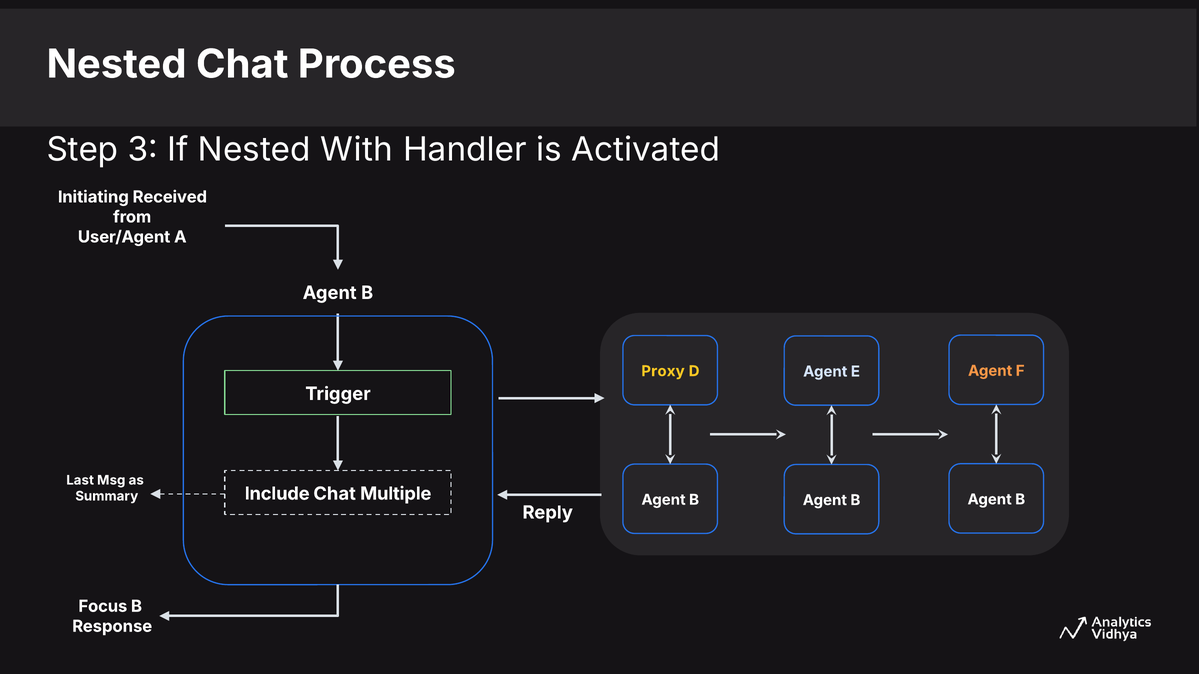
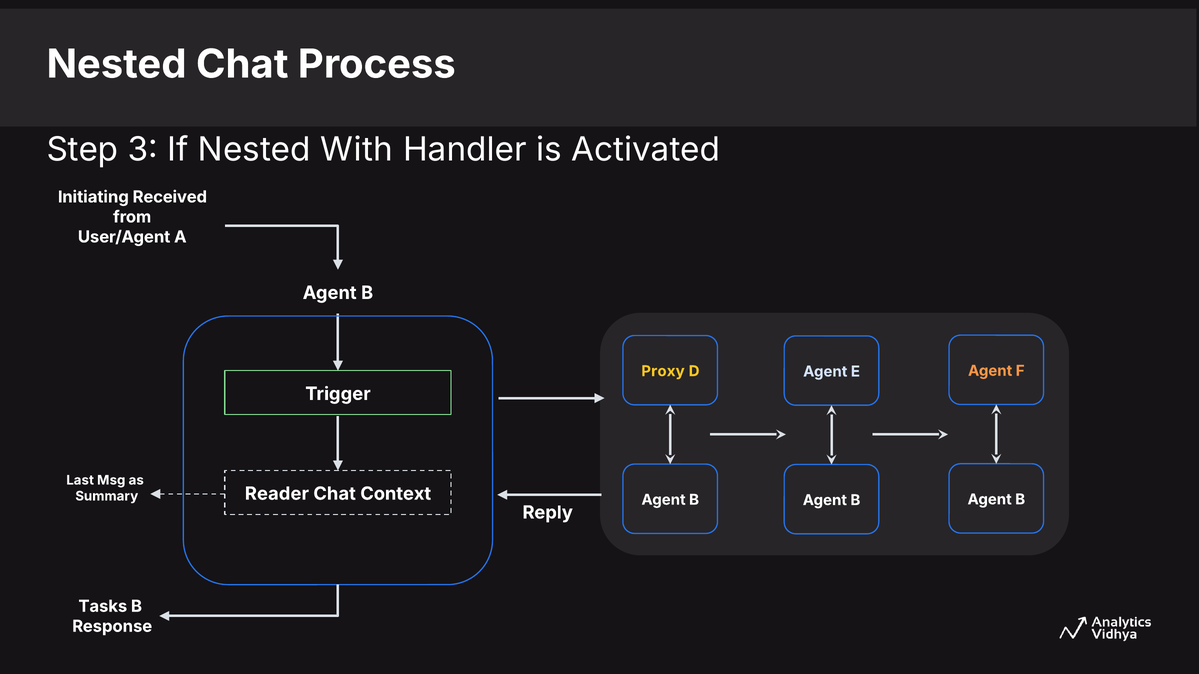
Include: Include -> Reader (277, 494)
Multiple: Multiple -> Context (396, 494)
Focus: Focus -> Tasks (103, 607)
